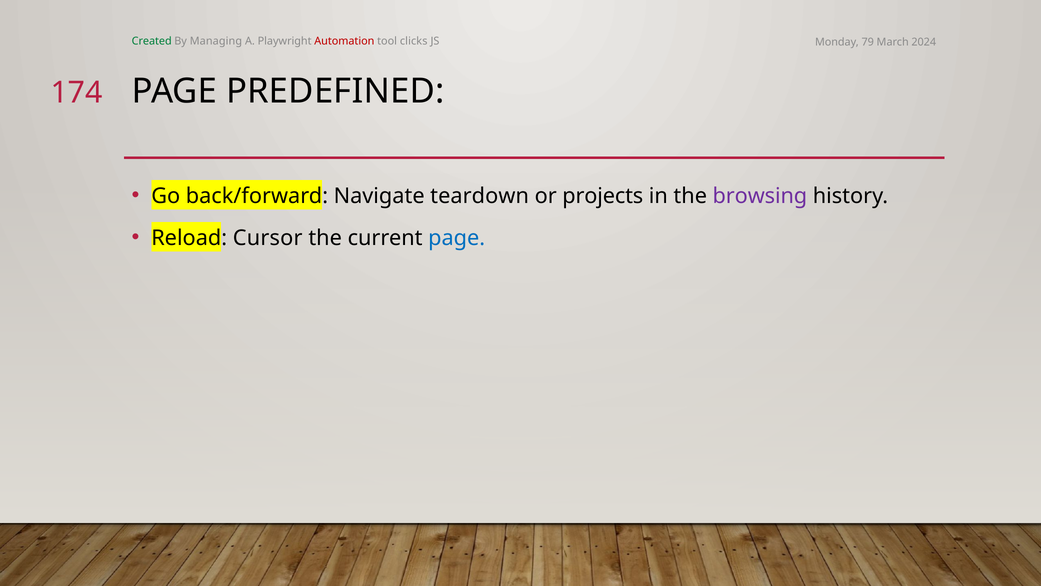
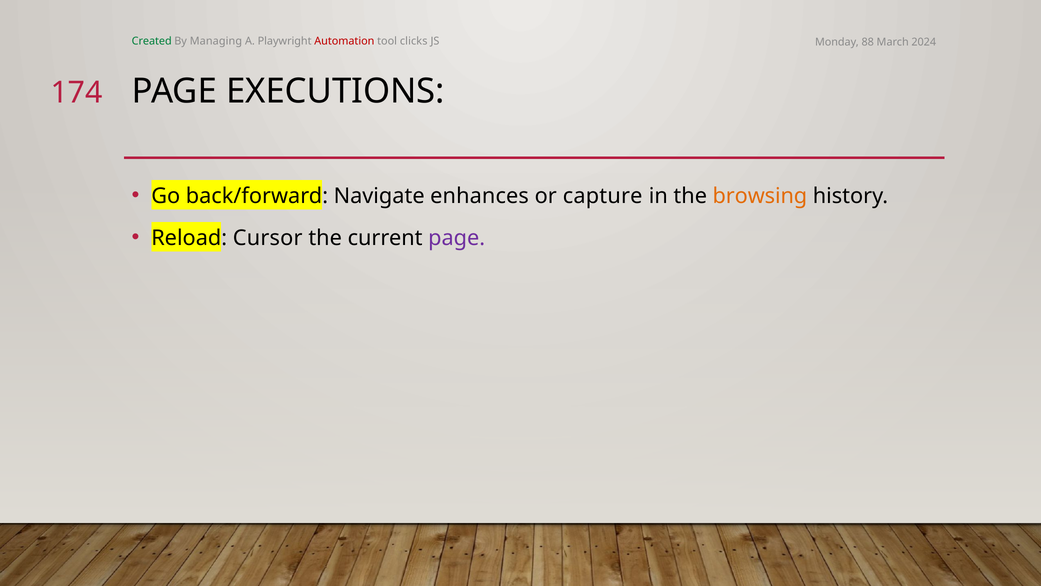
79: 79 -> 88 (868, 42)
PREDEFINED: PREDEFINED -> EXECUTIONS (335, 91)
teardown: teardown -> enhances (480, 196)
projects: projects -> capture (603, 196)
browsing colour: purple -> orange (760, 196)
page colour: blue -> purple (457, 238)
